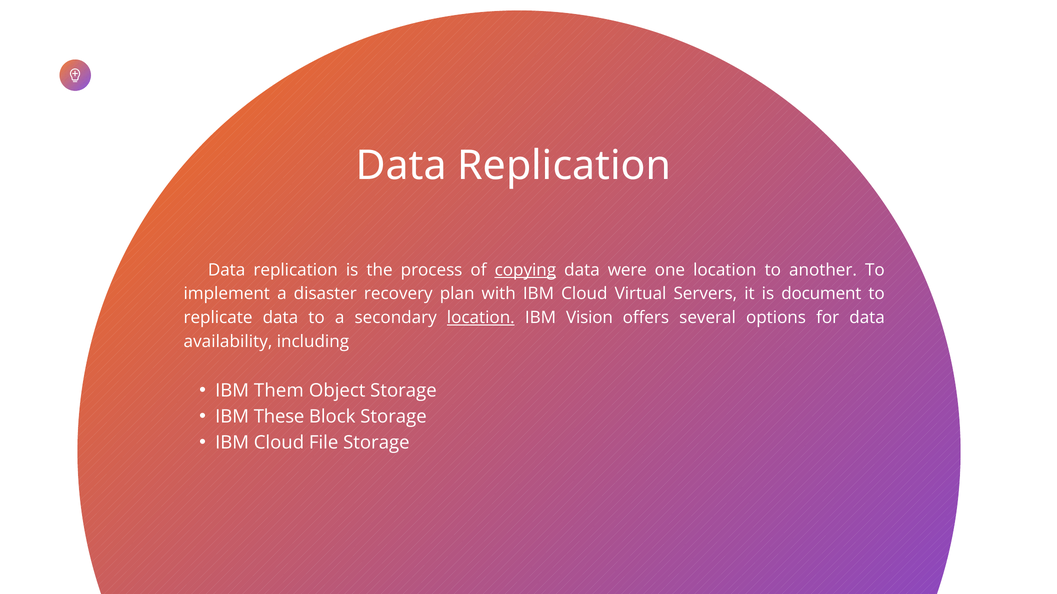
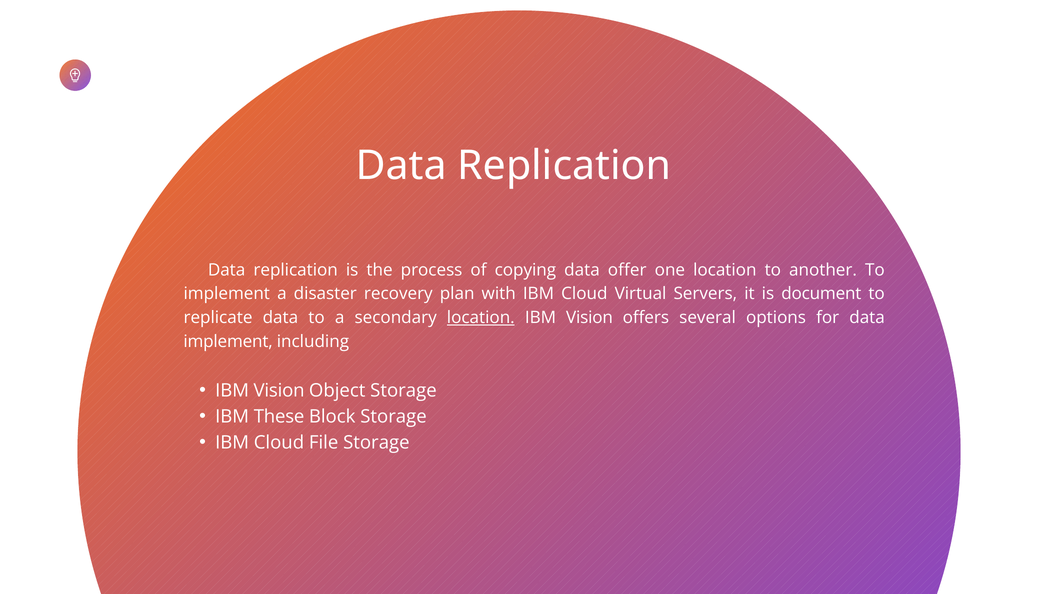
copying underline: present -> none (525, 270)
were: were -> offer (627, 270)
availability: availability -> implement (228, 342)
Them: Them -> Vision (279, 391)
